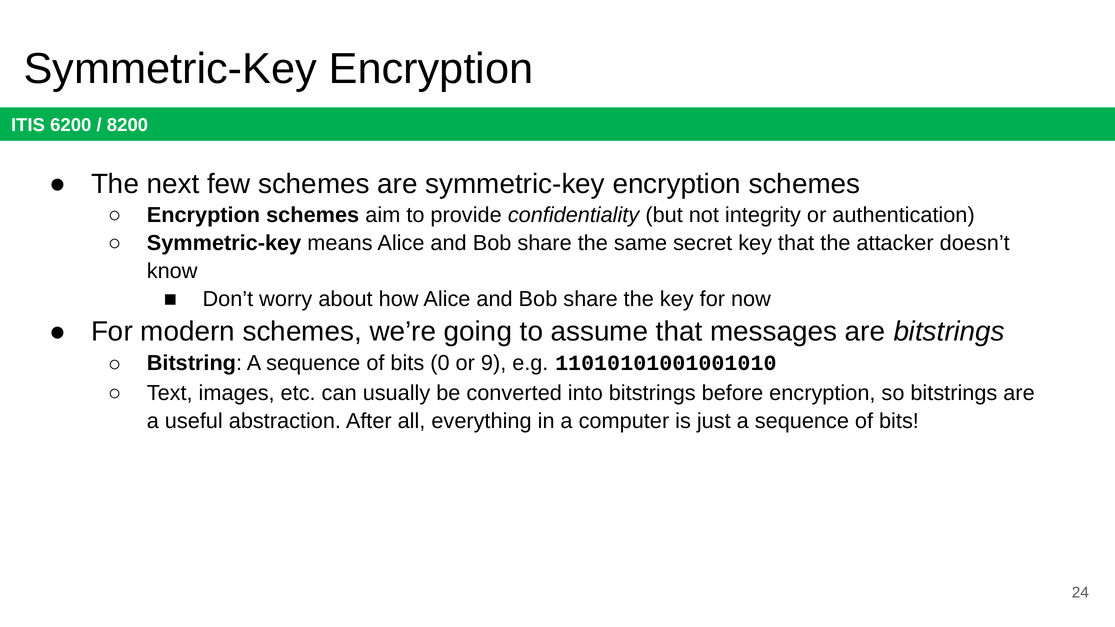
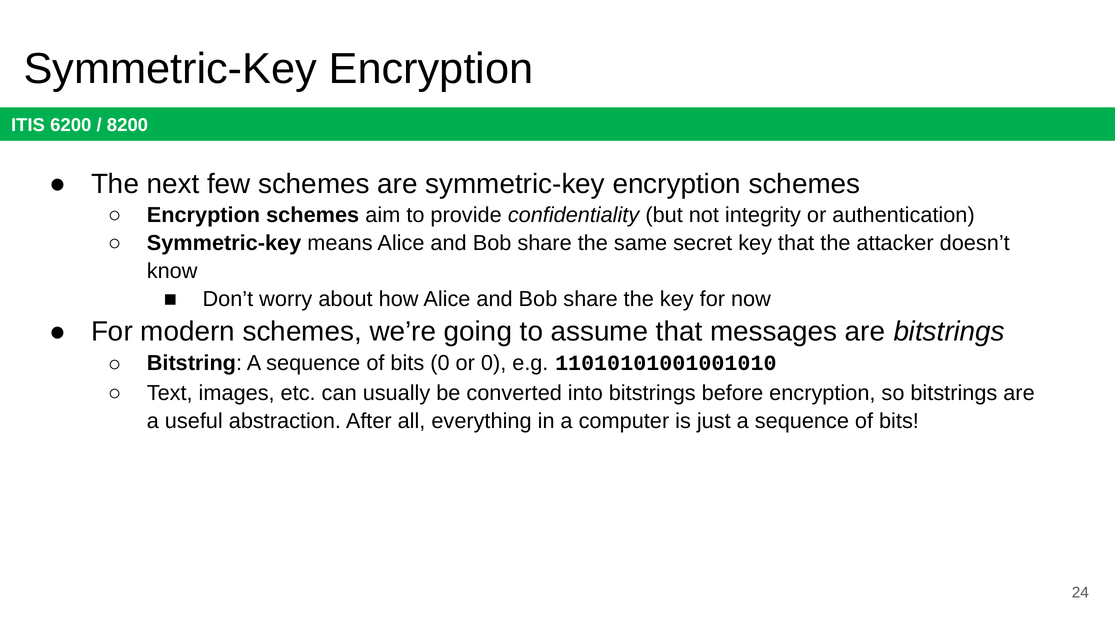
or 9: 9 -> 0 (494, 363)
